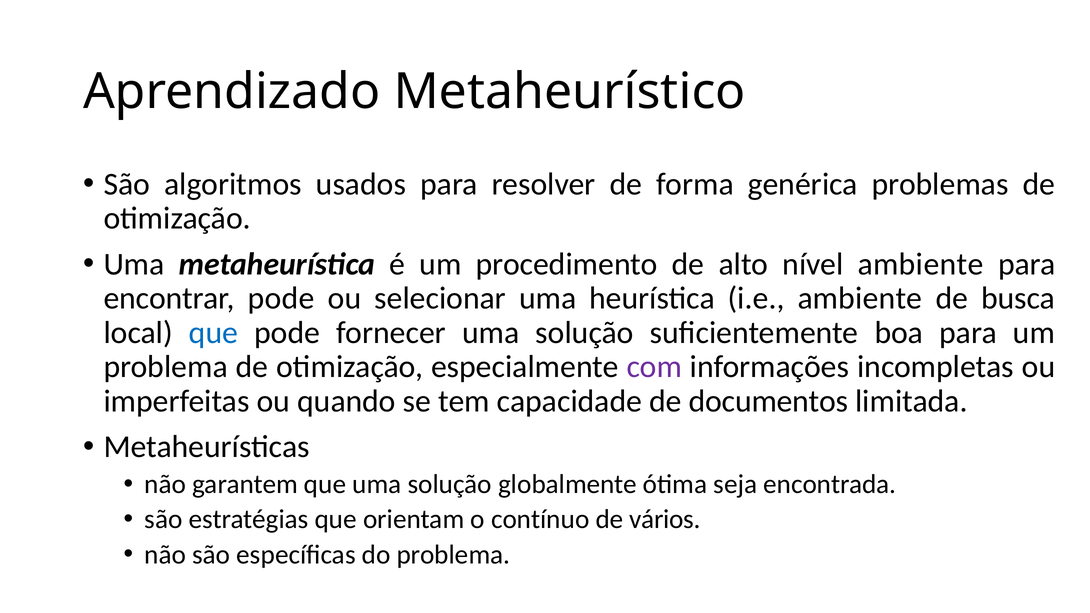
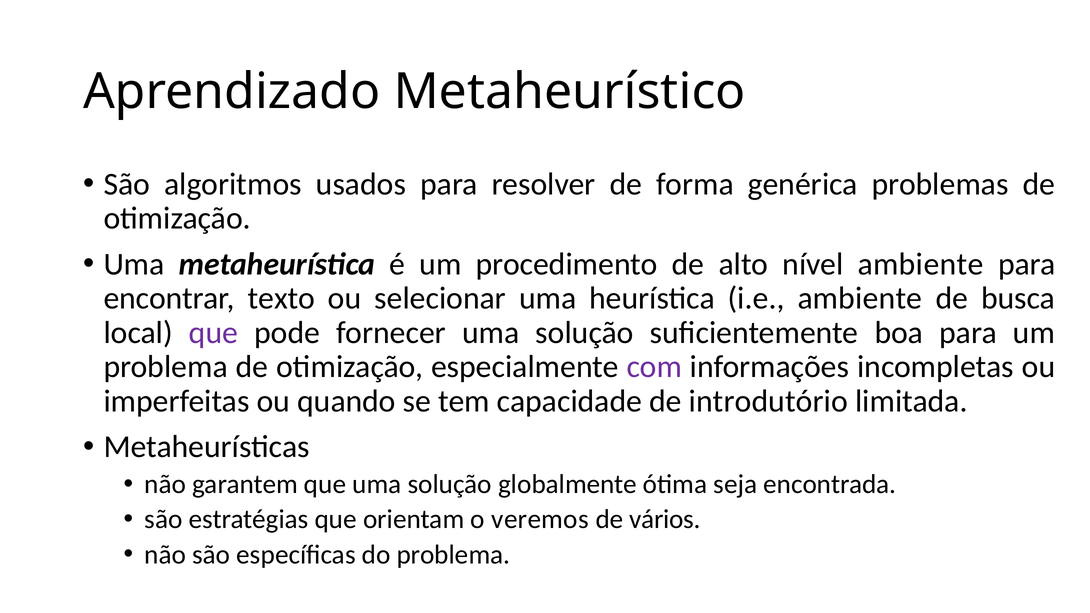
encontrar pode: pode -> texto (281, 298)
que colour: blue -> purple (214, 333)
documentos: documentos -> introdutório (768, 401)
contínuo: contínuo -> veremos (540, 520)
